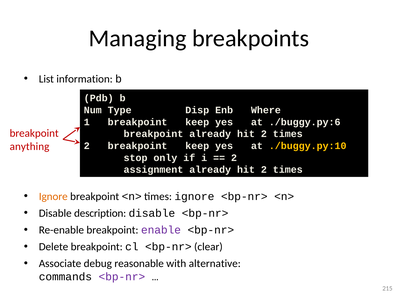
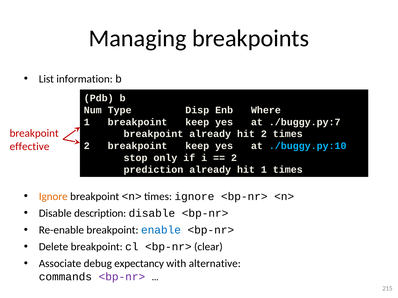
./buggy.py:6: ./buggy.py:6 -> ./buggy.py:7 (305, 122)
anything: anything -> effective (30, 147)
./buggy.py:10 colour: yellow -> light blue (308, 146)
assignment: assignment -> prediction (153, 170)
2: 2 -> 1 (264, 170)
enable colour: purple -> blue (161, 230)
reasonable: reasonable -> expectancy (139, 264)
